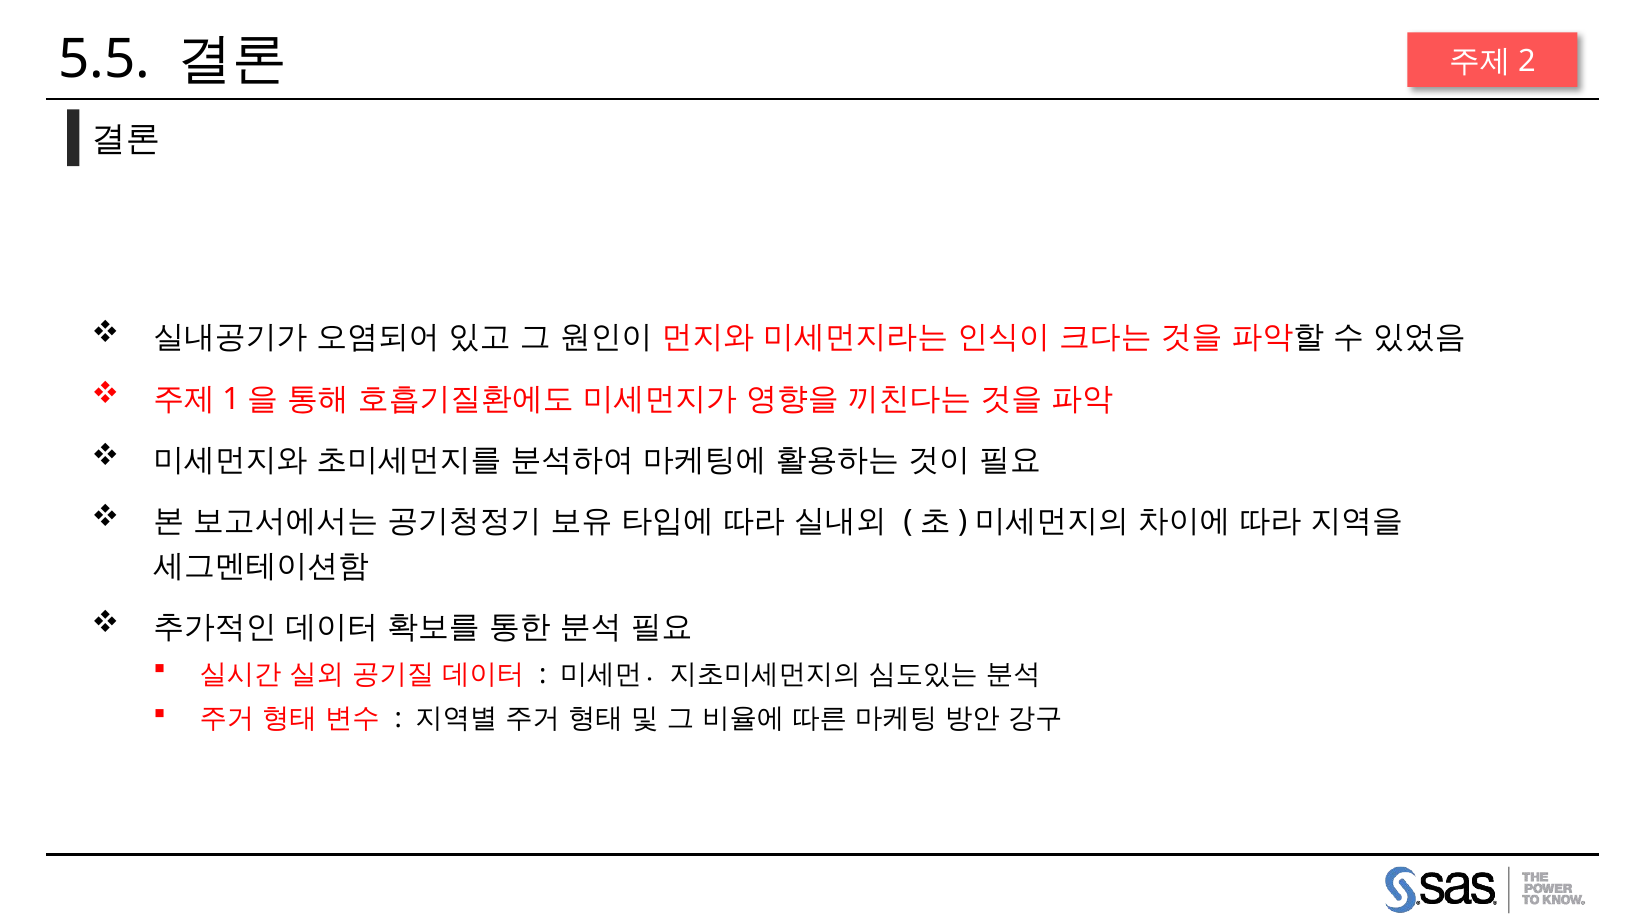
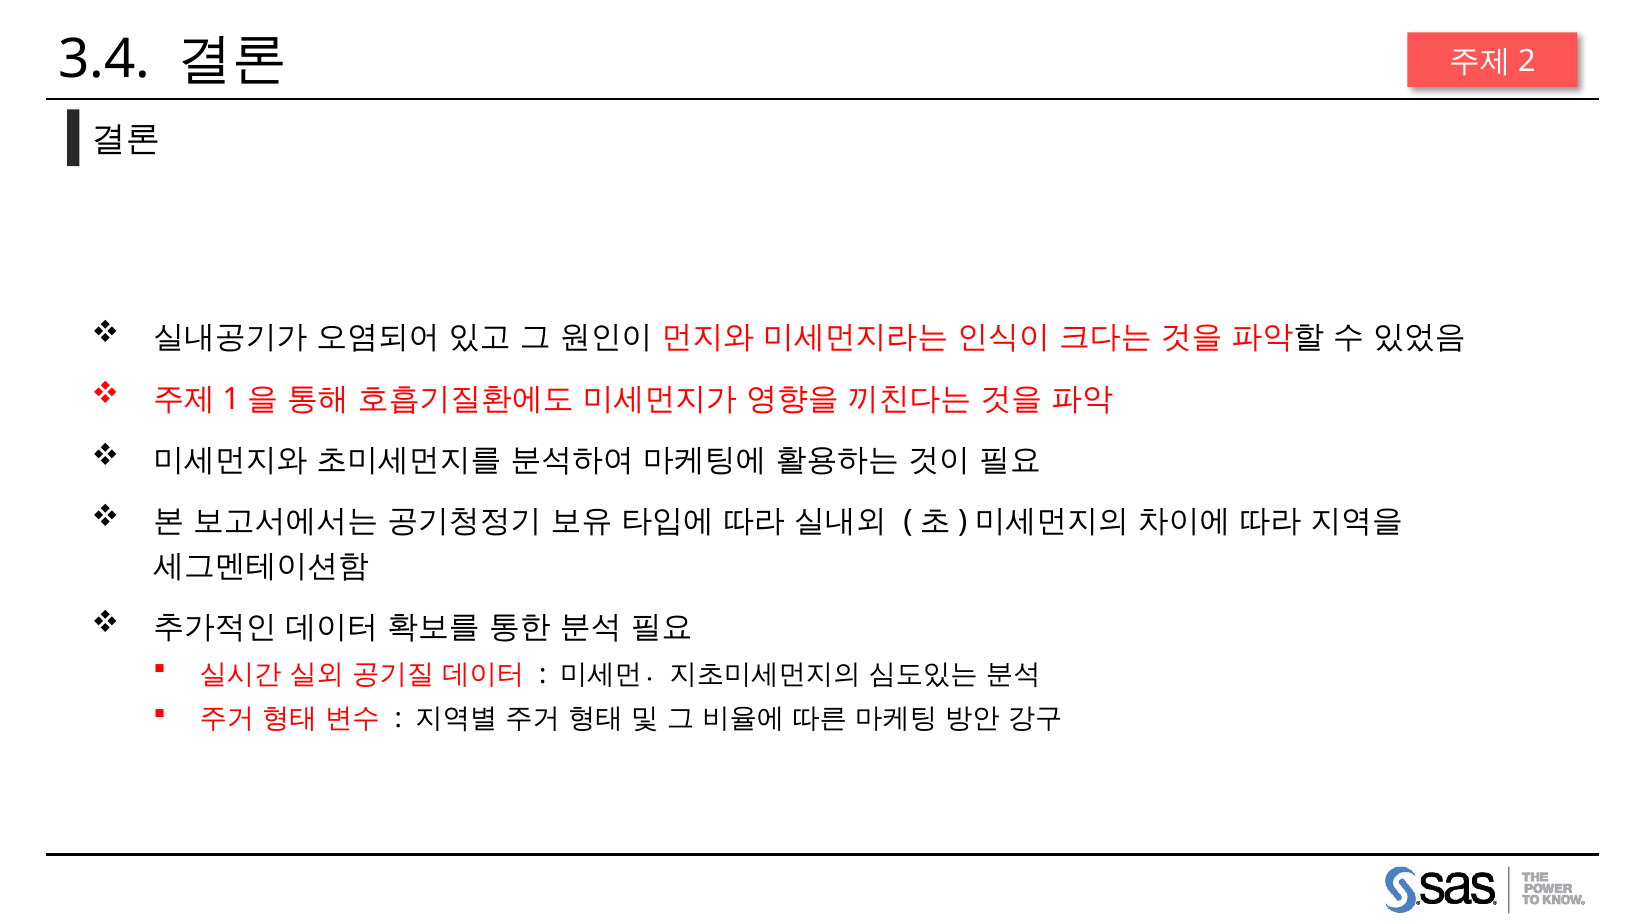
5.5: 5.5 -> 3.4 (104, 59)
